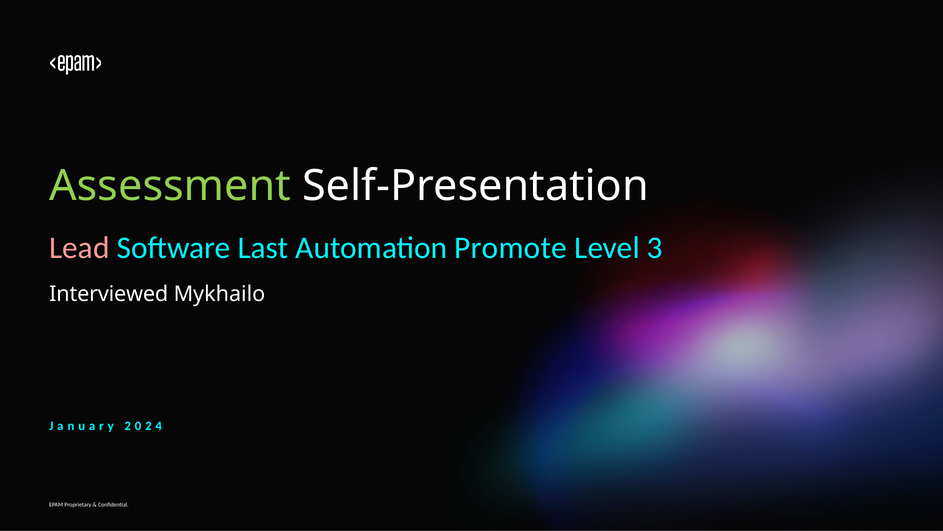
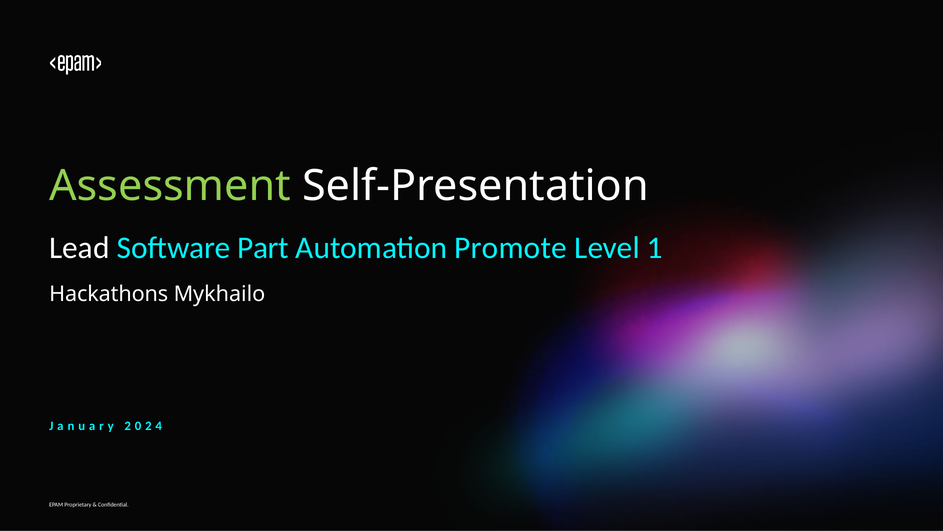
Lead colour: pink -> white (79, 247)
Last: Last -> Part (263, 247)
3: 3 -> 1 (655, 247)
Interviewed: Interviewed -> Hackathons (109, 294)
